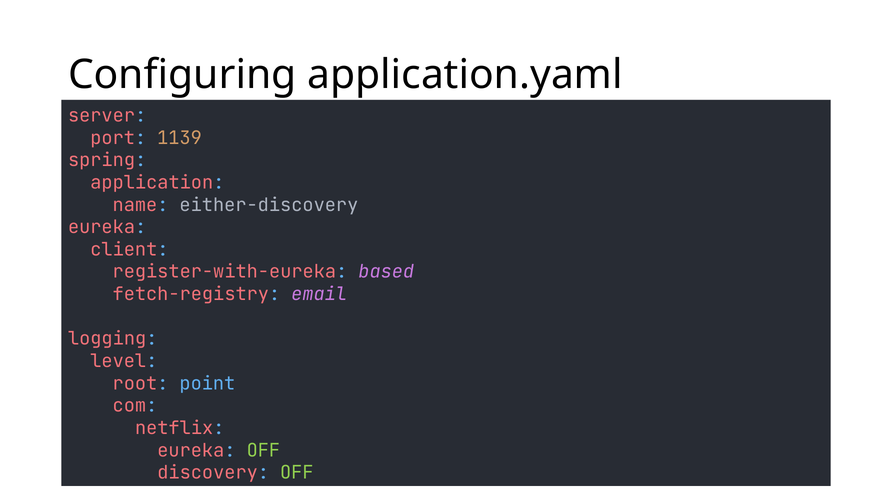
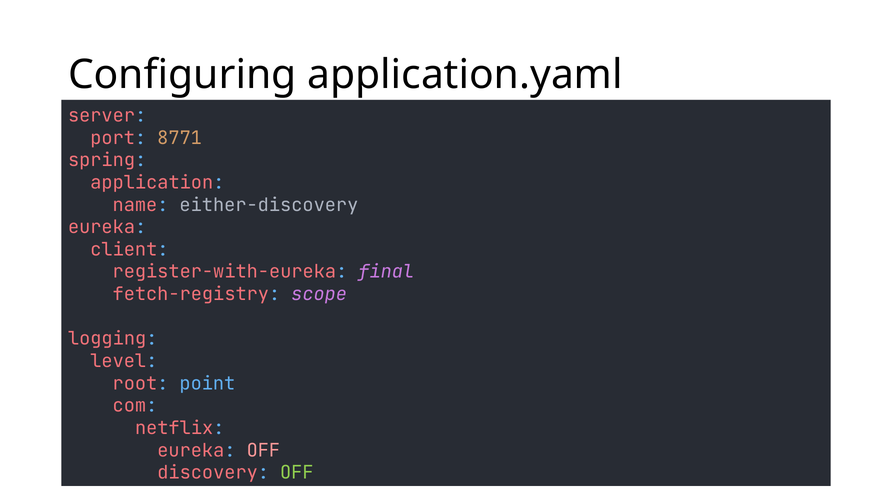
1139: 1139 -> 8771 (180, 138)
based: based -> final (386, 272)
email: email -> scope (319, 294)
OFF colour: light green -> pink (263, 450)
